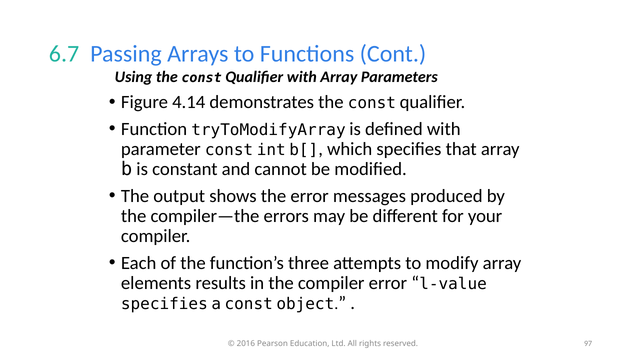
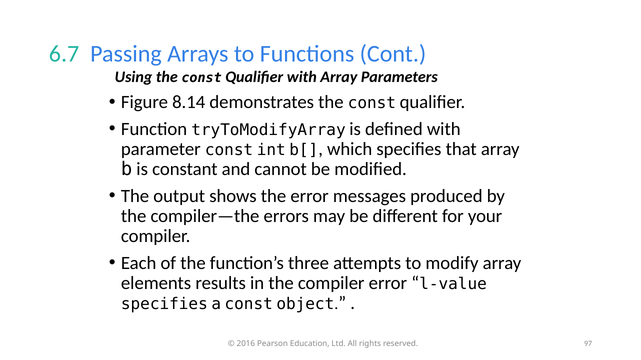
4.14: 4.14 -> 8.14 (189, 102)
